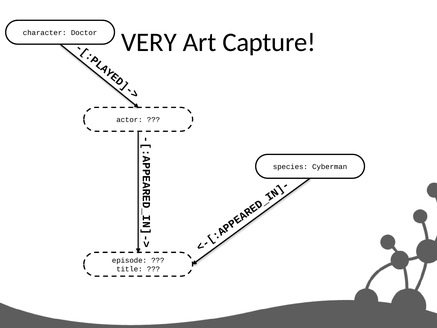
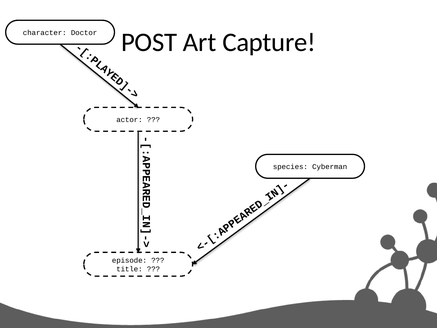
VERY: VERY -> POST (149, 42)
